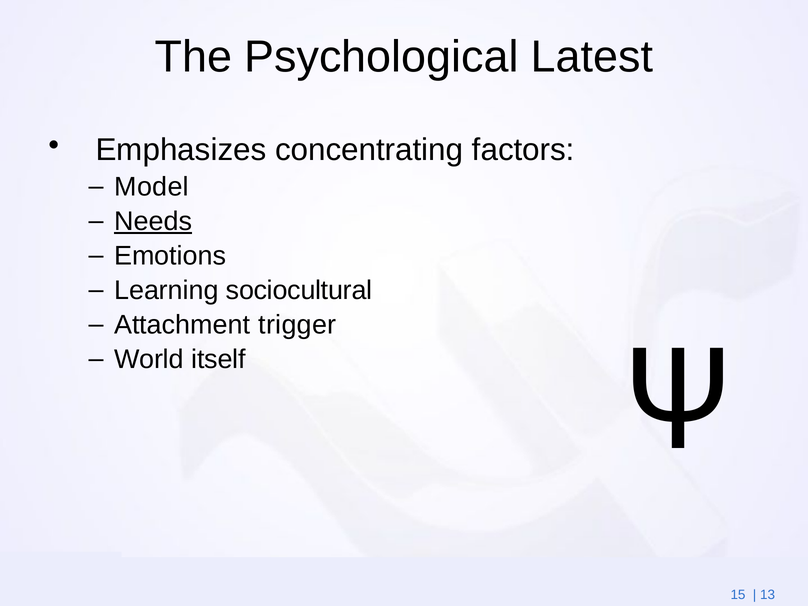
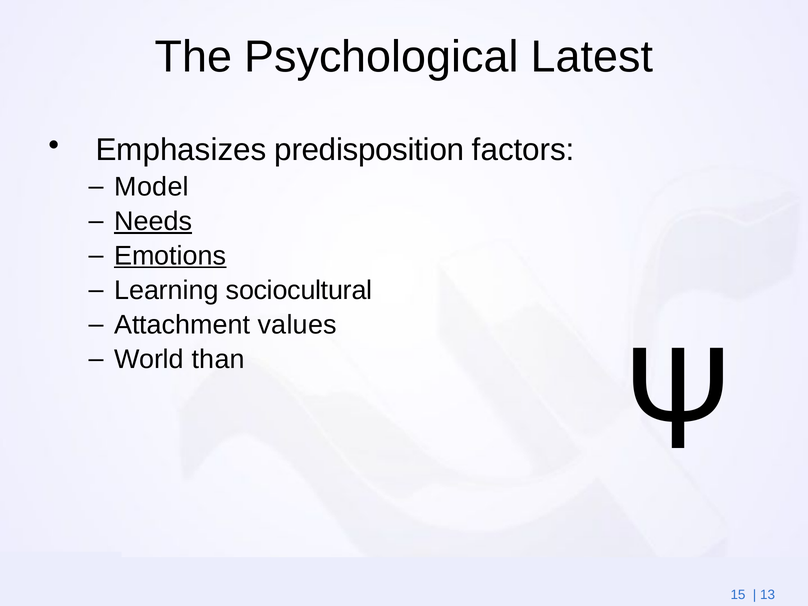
concentrating: concentrating -> predisposition (369, 150)
Emotions underline: none -> present (170, 256)
trigger: trigger -> values (297, 325)
itself: itself -> than (218, 359)
